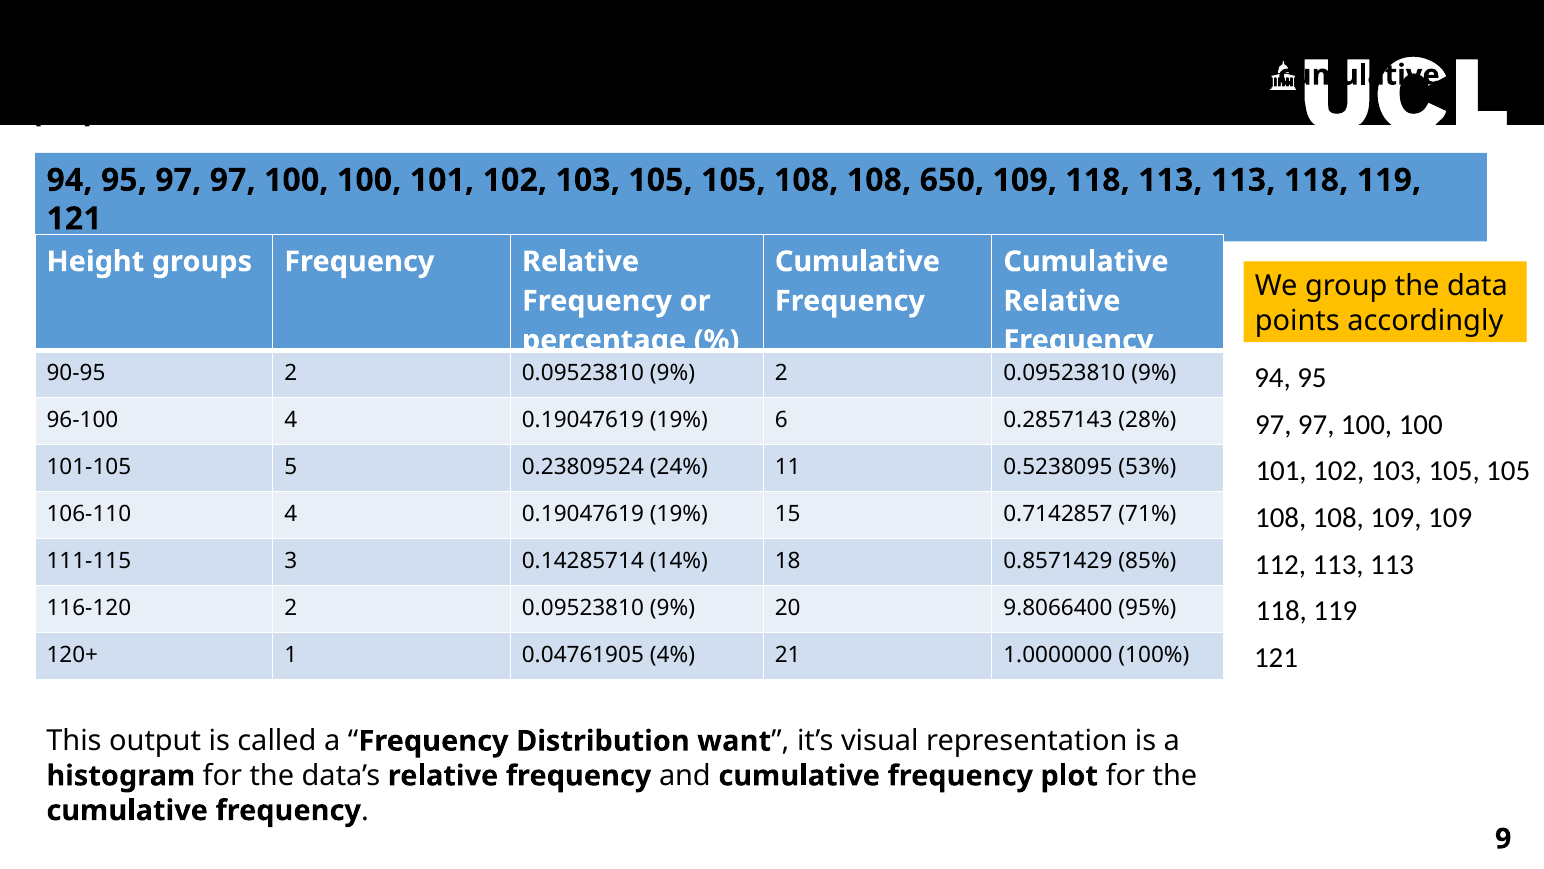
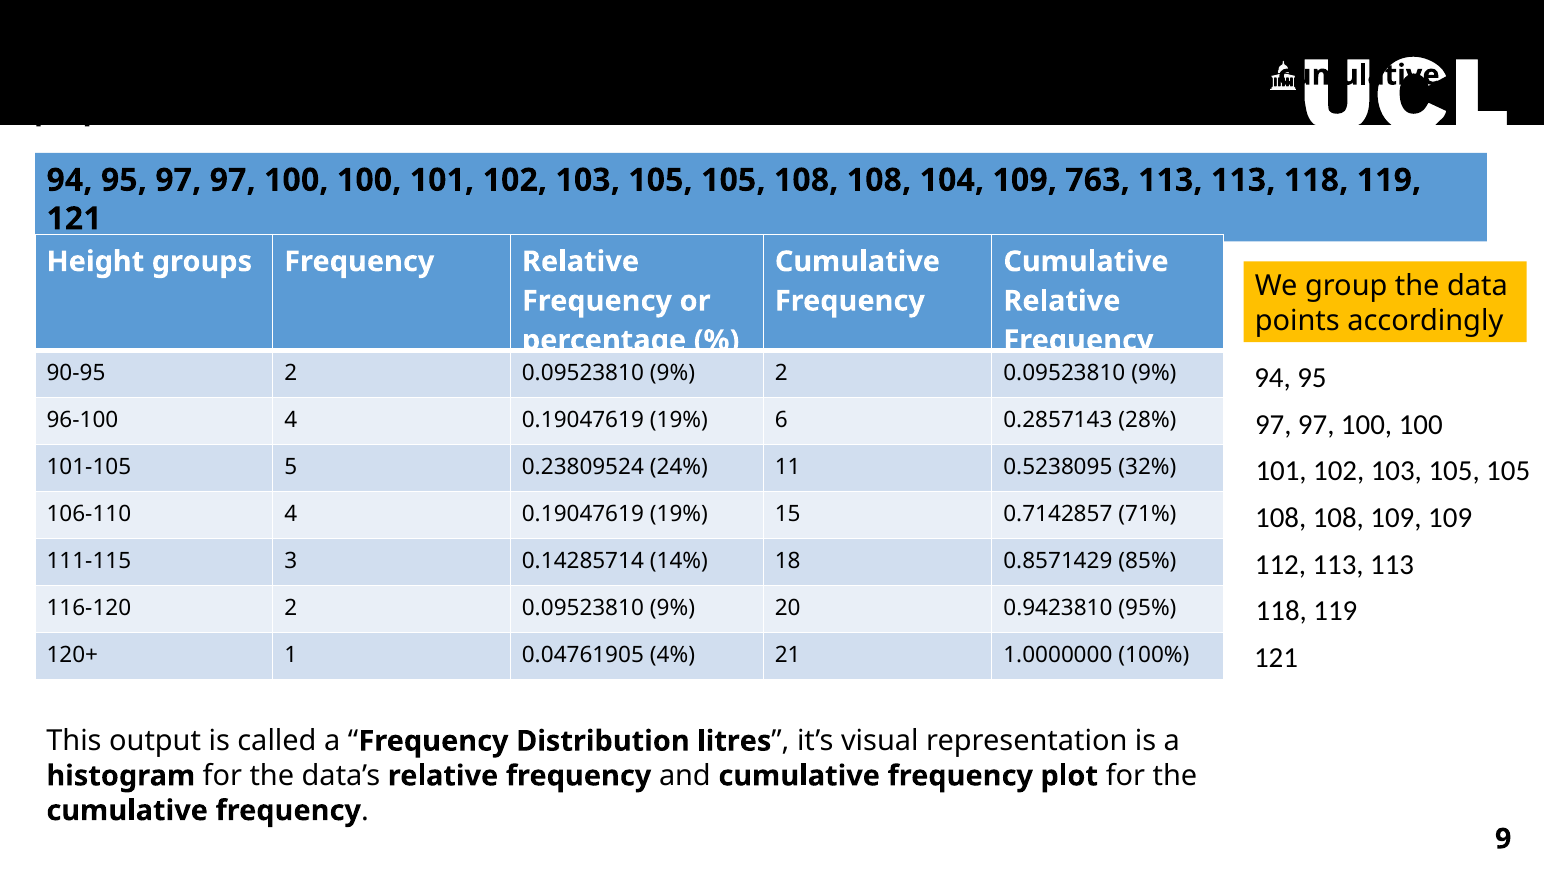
650: 650 -> 104 (952, 180)
109 118: 118 -> 763 (1097, 180)
53%: 53% -> 32% (1147, 467)
9.8066400: 9.8066400 -> 0.9423810 (1058, 607)
want: want -> litres (734, 741)
